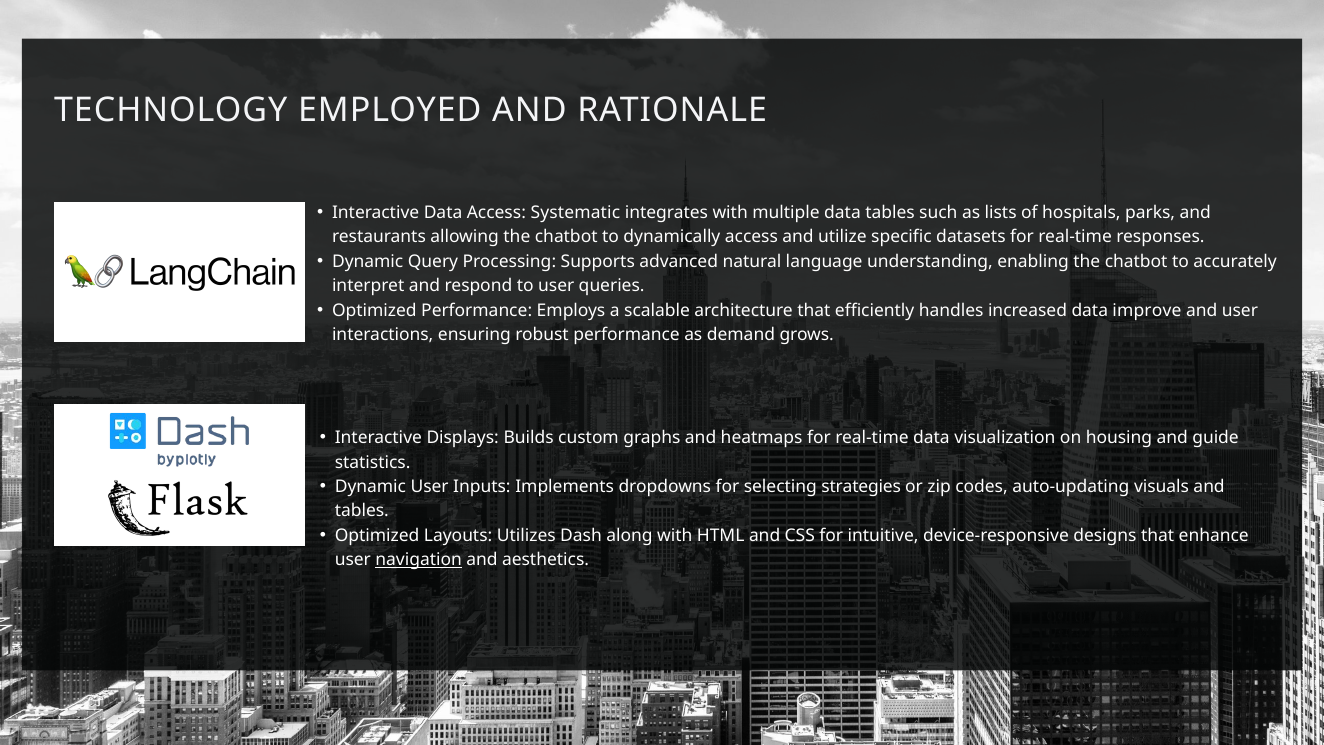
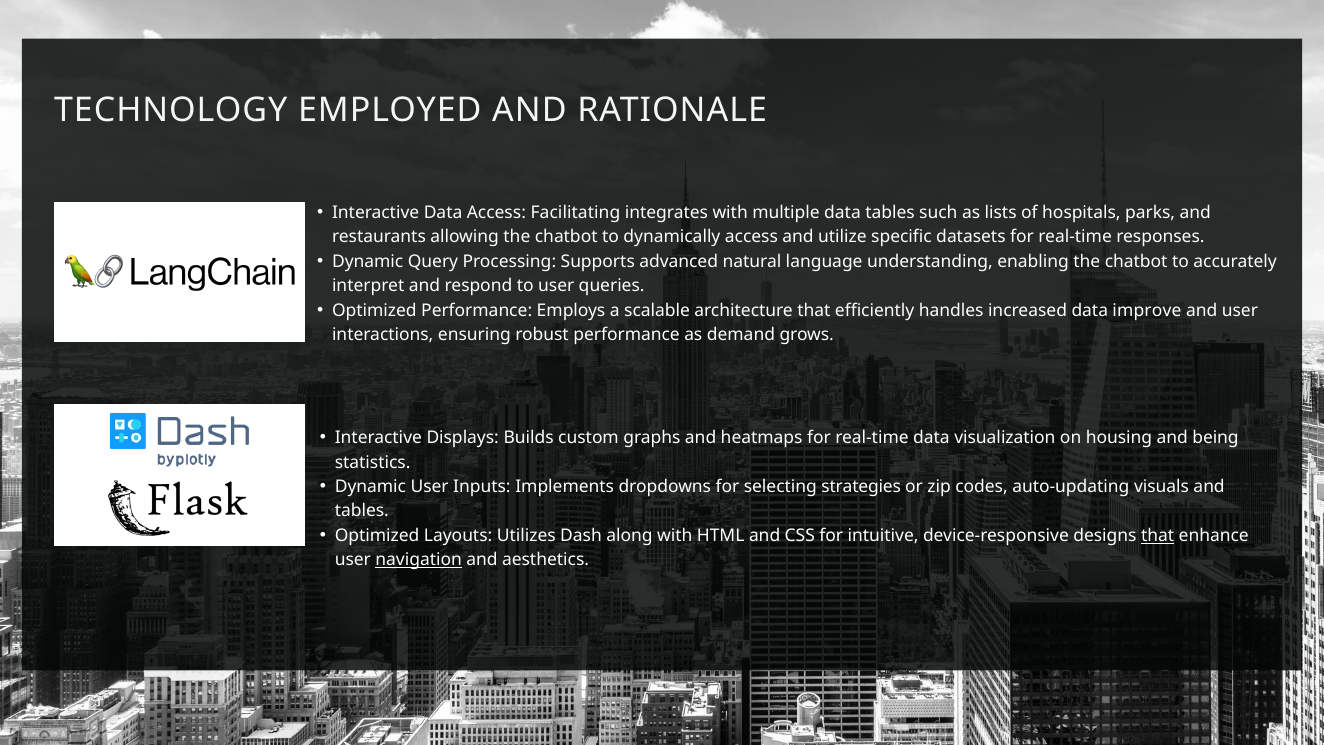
Systematic: Systematic -> Facilitating (575, 213)
guide: guide -> being (1216, 438)
that underline: none -> present (1158, 535)
